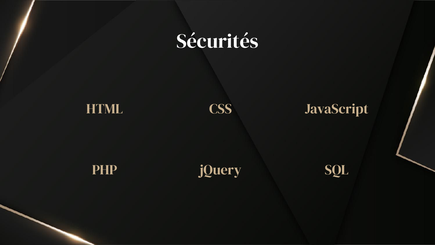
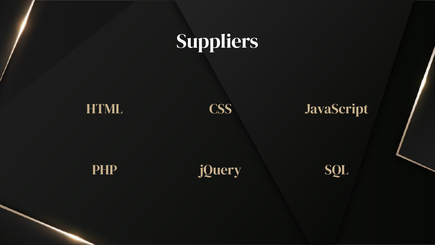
Sécurités: Sécurités -> Suppliers (218, 41)
